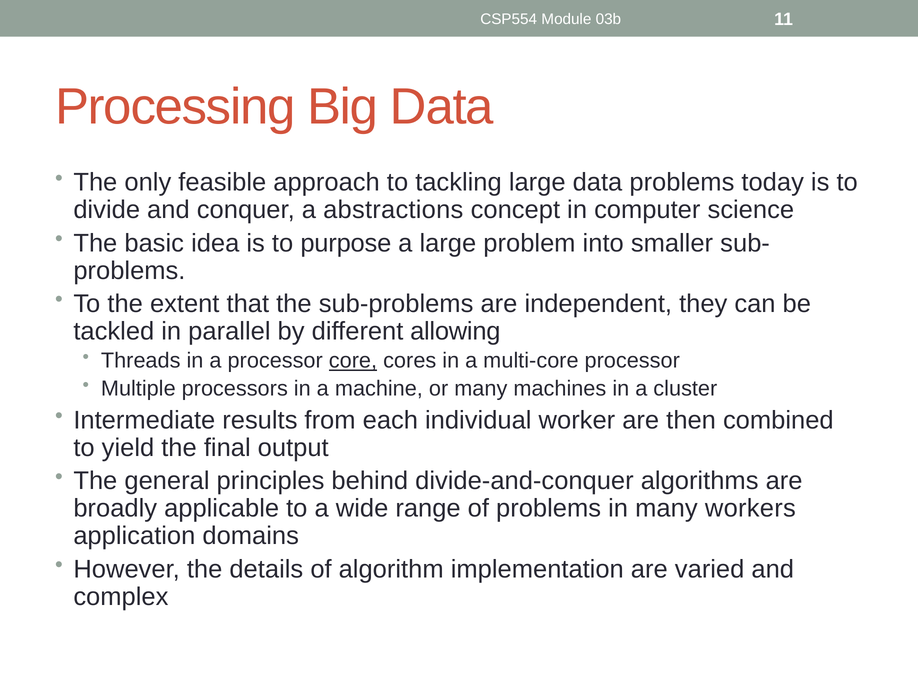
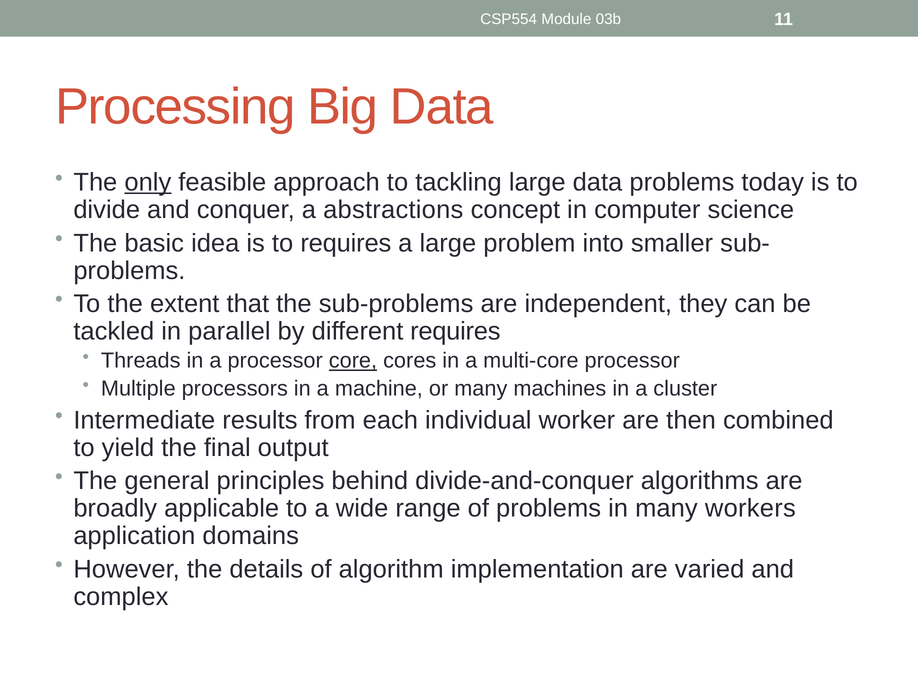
only underline: none -> present (148, 182)
to purpose: purpose -> requires (346, 243)
different allowing: allowing -> requires (455, 331)
